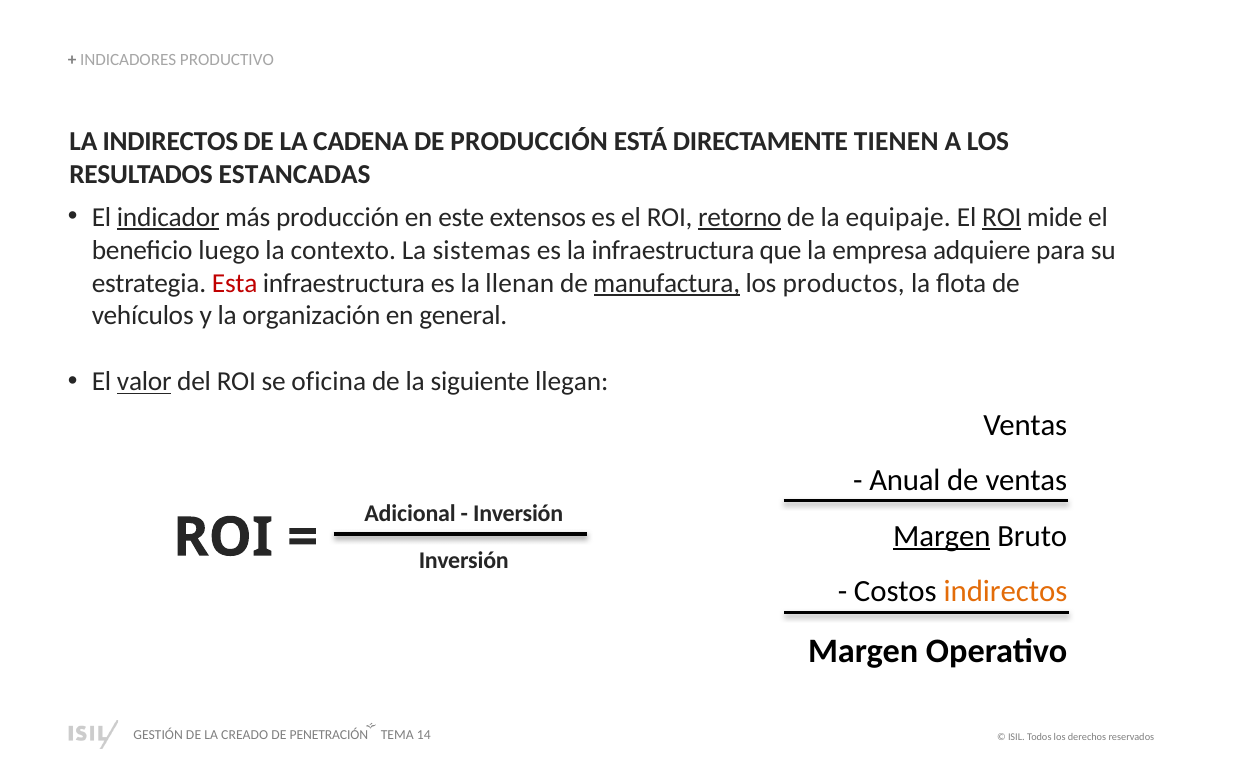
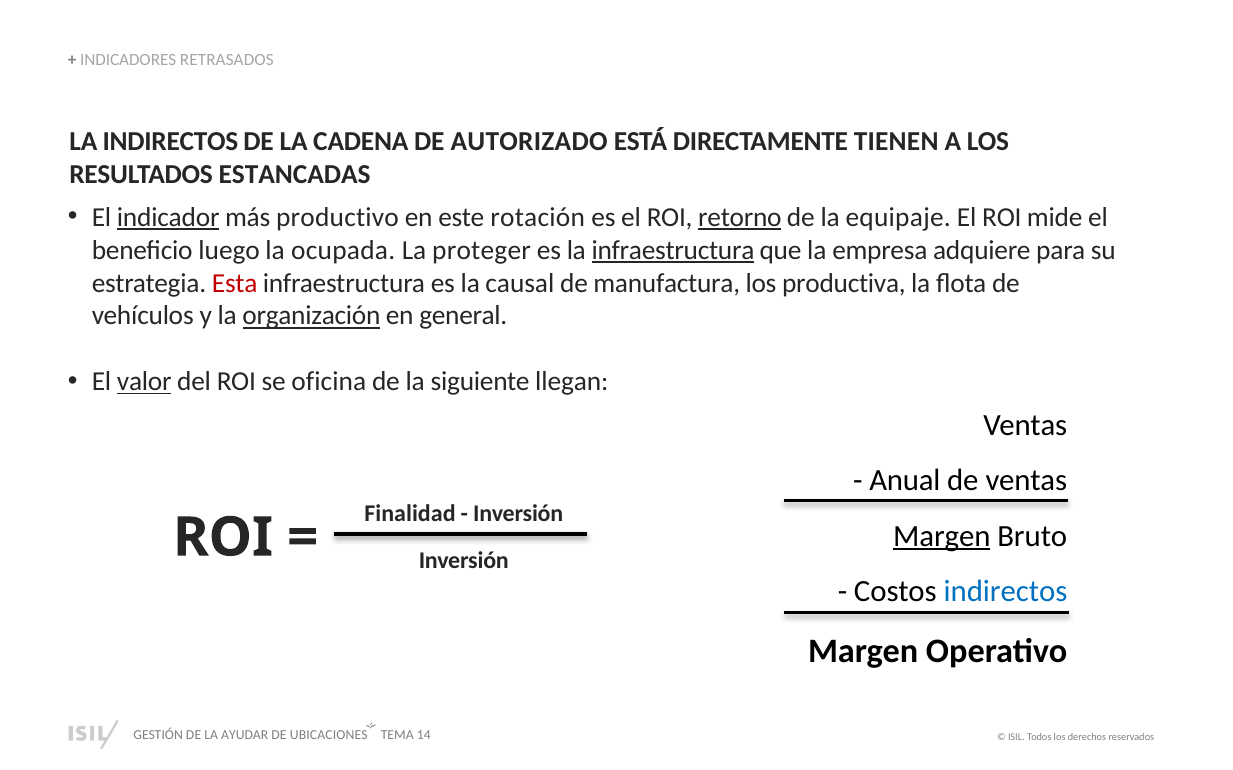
PRODUCTIVO: PRODUCTIVO -> RETRASADOS (227, 60)
DE PRODUCCIÓN: PRODUCCIÓN -> AUTORIZADO (529, 142)
más producción: producción -> productivo (337, 218)
extensos: extensos -> rotación (538, 218)
ROI underline: present -> none (1002, 218)
contexto: contexto -> ocupada (343, 250)
sistemas: sistemas -> proteger (482, 250)
infraestructura underline: none -> present (673, 250)
llenan: llenan -> causal (520, 283)
manufactura underline: present -> none (667, 283)
productos: productos -> productiva (844, 283)
organización underline: none -> present (311, 316)
Adicional: Adicional -> Finalidad (410, 514)
indirectos colour: orange -> blue (1005, 592)
CREADO: CREADO -> AYUDAR (245, 736)
PENETRACIÓN: PENETRACIÓN -> UBICACIONES (329, 736)
